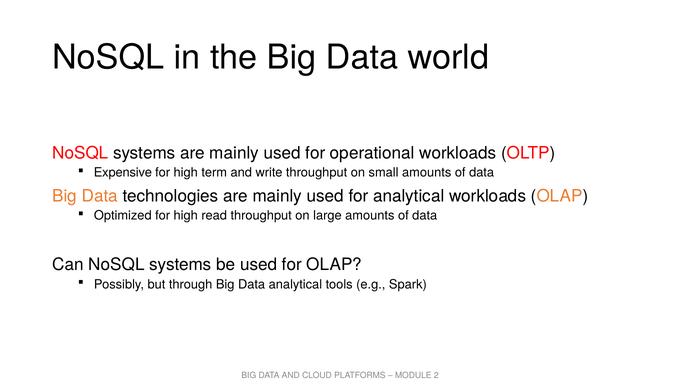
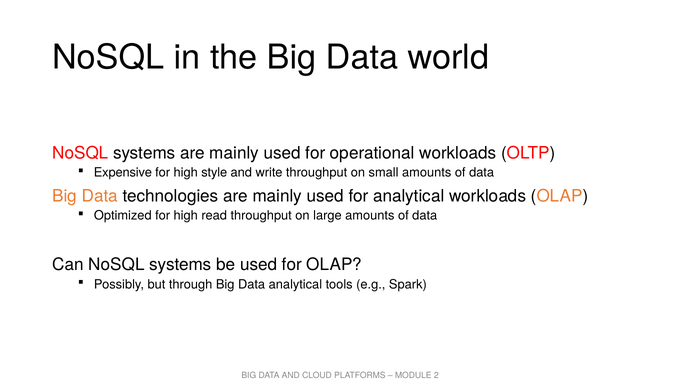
term: term -> style (214, 173)
